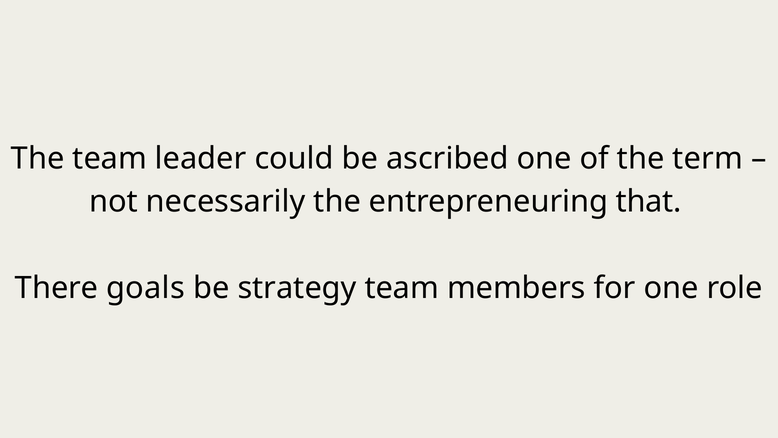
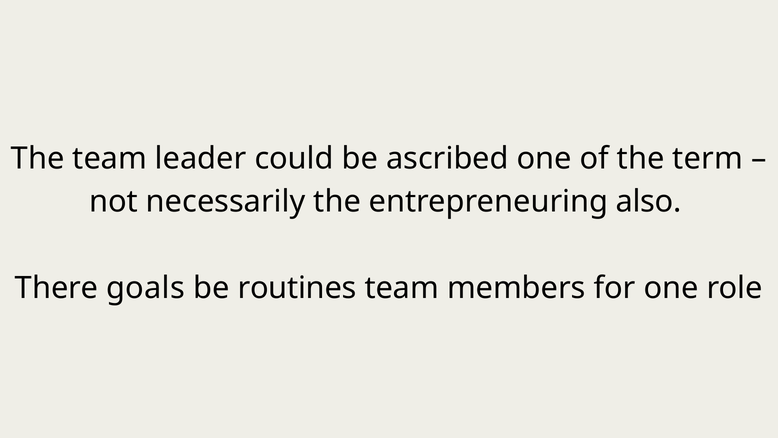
that: that -> also (649, 201)
strategy: strategy -> routines (297, 288)
